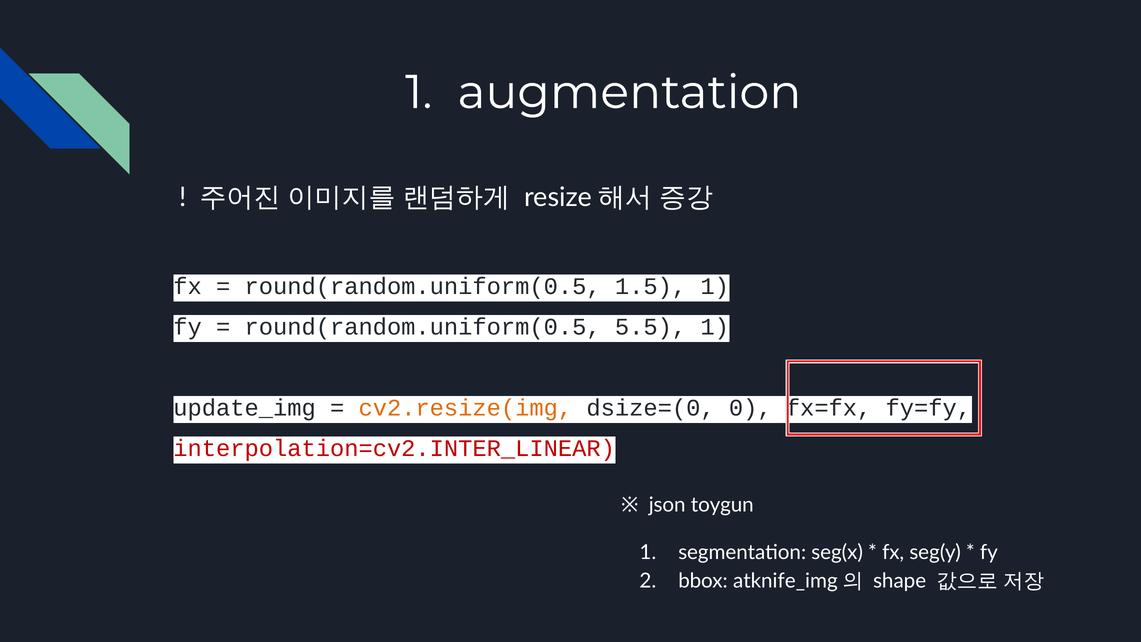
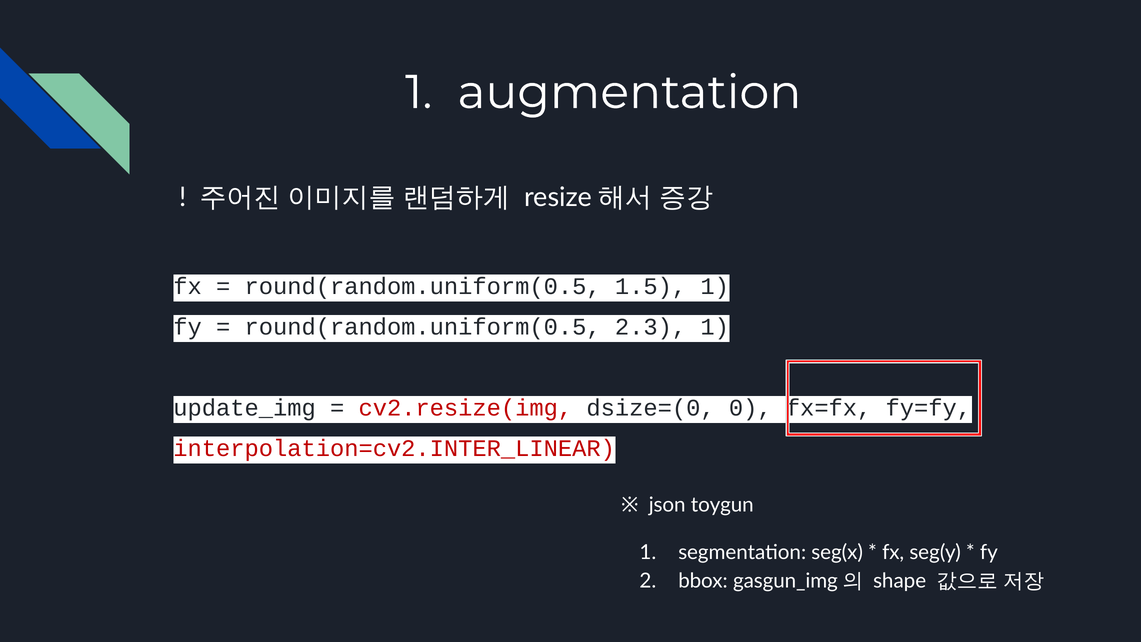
5.5: 5.5 -> 2.3 (651, 327)
cv2.resize(img colour: orange -> red (465, 408)
atknife_img: atknife_img -> gasgun_img (785, 581)
